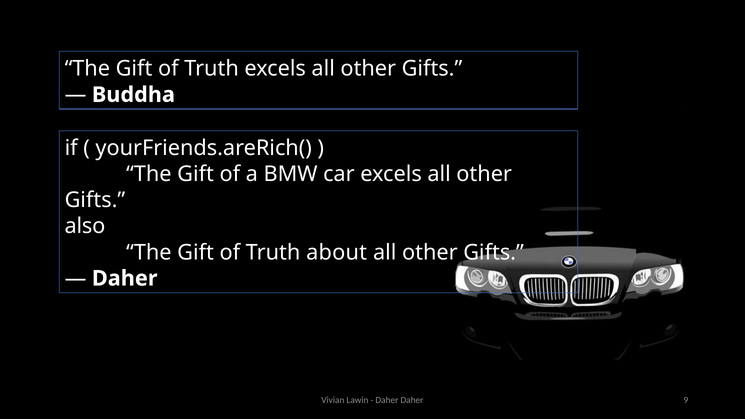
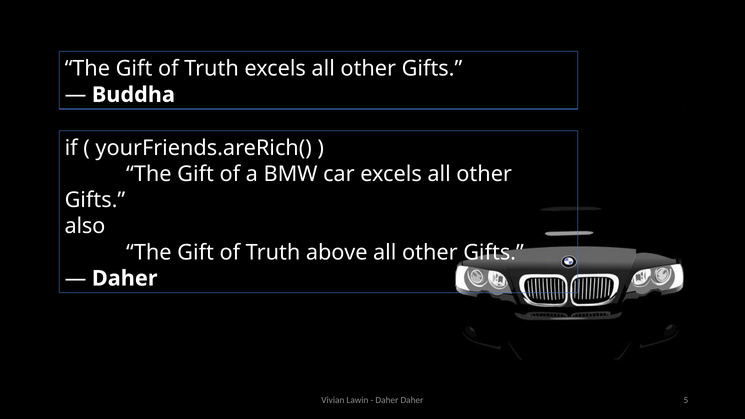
about: about -> above (337, 252)
9: 9 -> 5 (686, 400)
